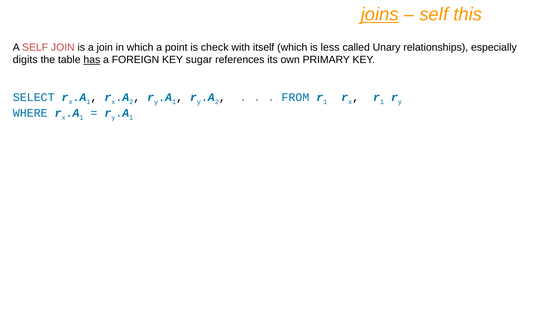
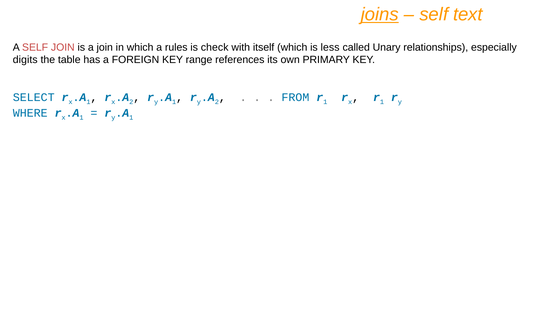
this: this -> text (468, 14)
point: point -> rules (176, 47)
has underline: present -> none (92, 60)
sugar: sugar -> range (199, 60)
